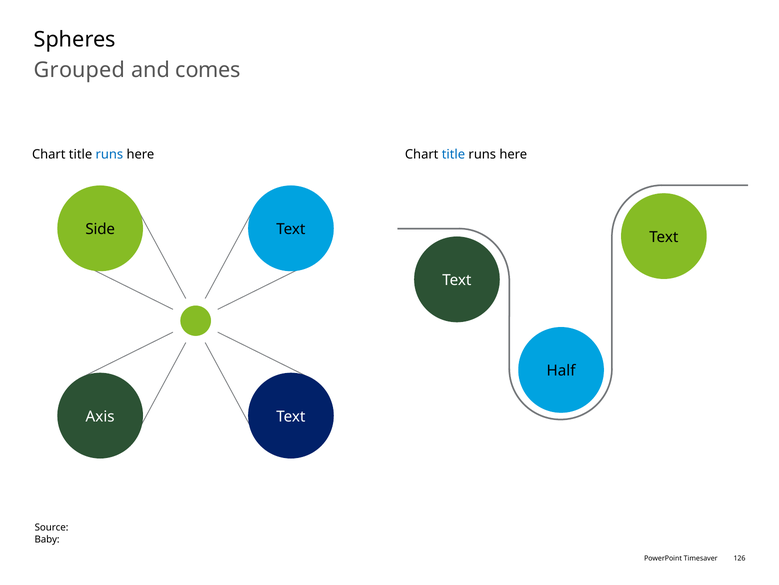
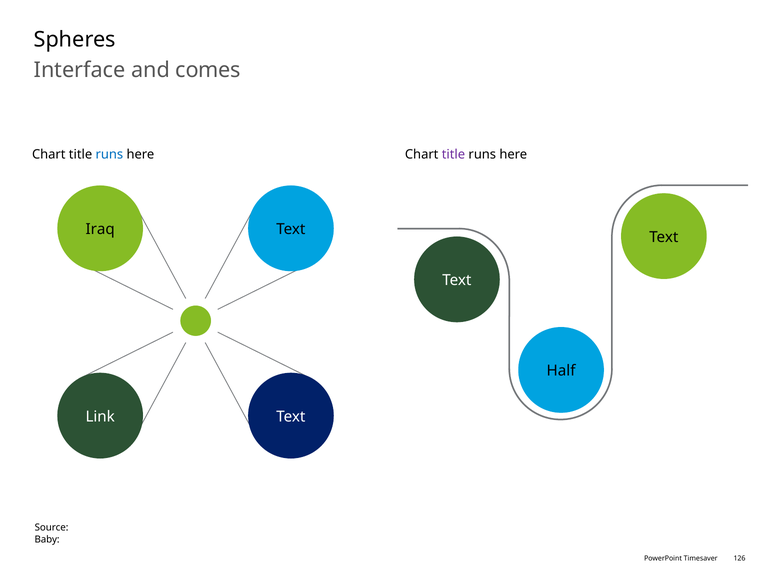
Grouped: Grouped -> Interface (80, 70)
title colour: blue -> purple (453, 154)
Side: Side -> Iraq (100, 229)
Axis: Axis -> Link (100, 416)
